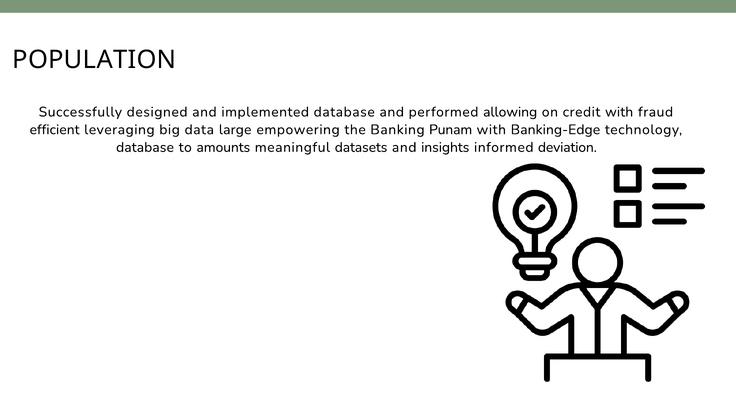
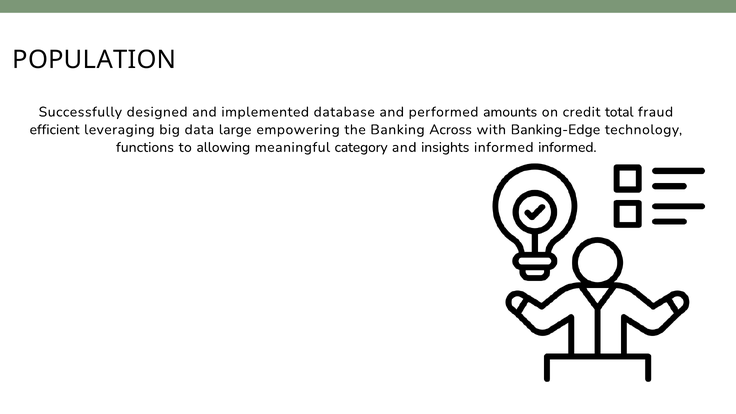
allowing: allowing -> amounts (510, 112)
credit with: with -> total (619, 112)
Punam: Punam -> Across (451, 130)
database: database -> functions (145, 147)
amounts: amounts -> allowing (223, 147)
datasets: datasets -> category (361, 147)
informed deviation: deviation -> informed (567, 147)
